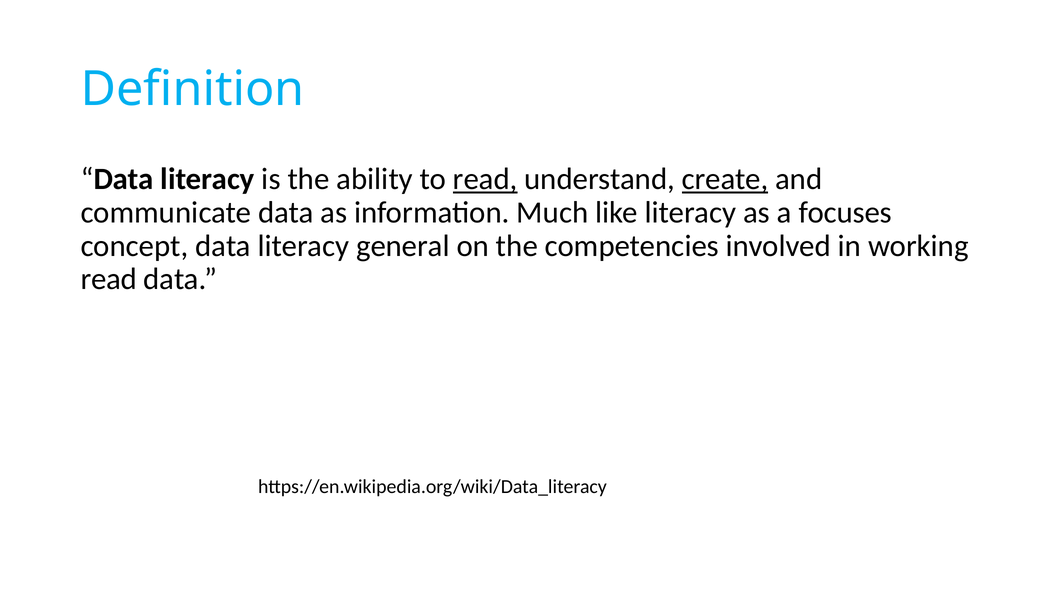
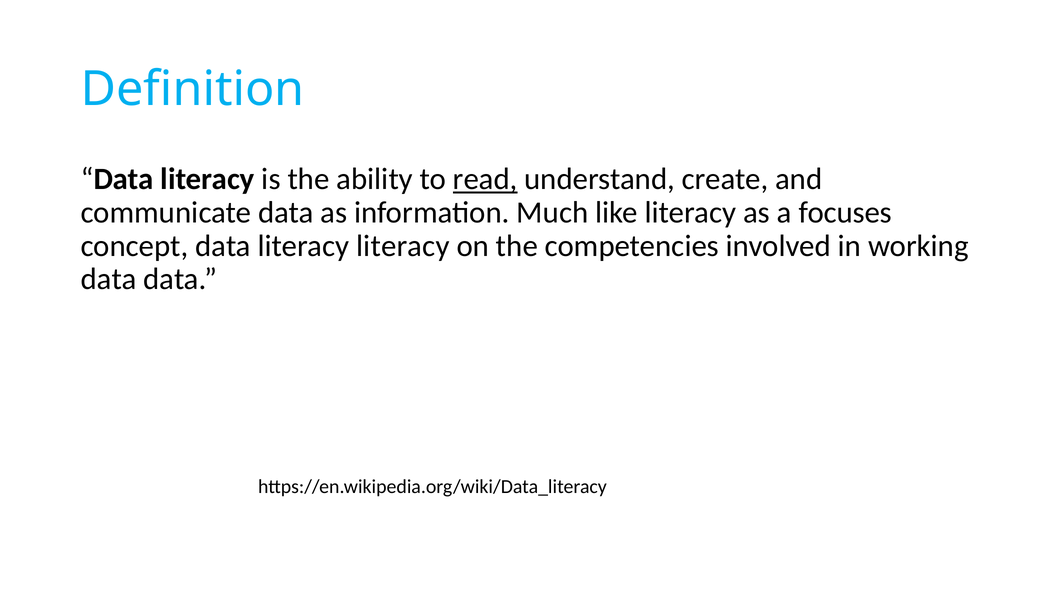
create underline: present -> none (725, 179)
literacy general: general -> literacy (403, 246)
read: read -> data (109, 279)
